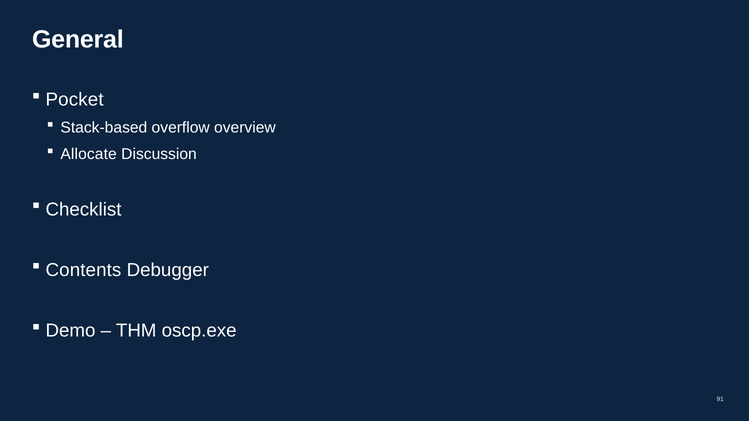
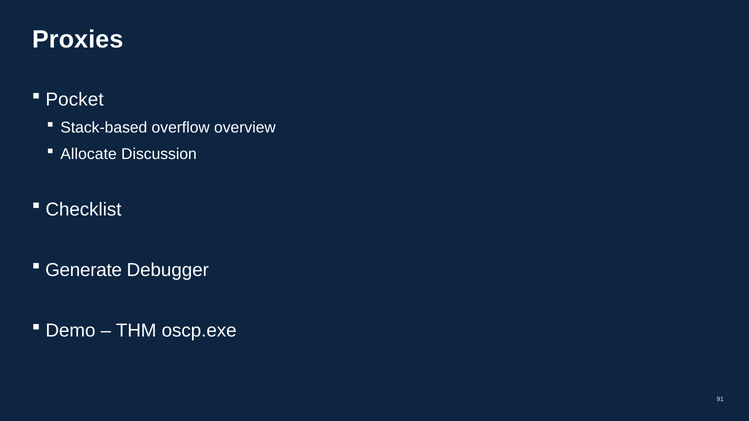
General: General -> Proxies (78, 40)
Contents: Contents -> Generate (84, 270)
